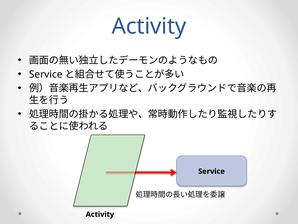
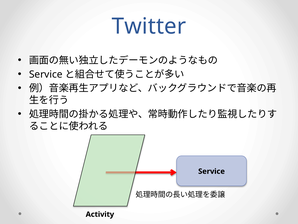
Activity: Activity -> Twitter (149, 26)
